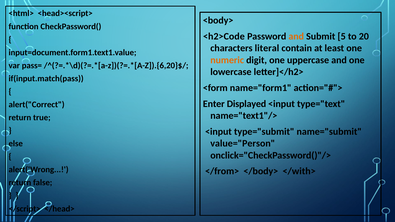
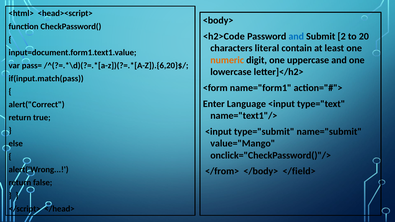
and colour: orange -> blue (296, 36)
5: 5 -> 2 (342, 36)
Displayed: Displayed -> Language (246, 104)
value="Person: value="Person -> value="Mango (243, 144)
</with>: </with> -> </field> (299, 171)
